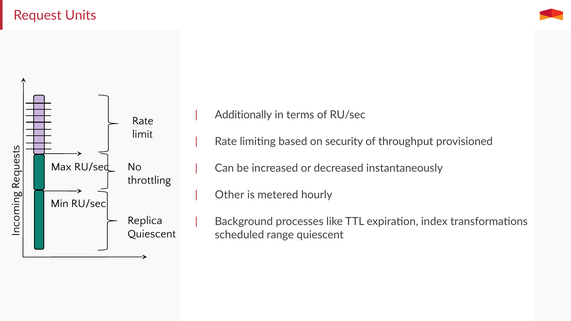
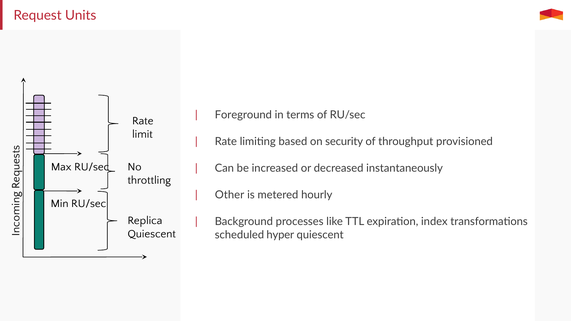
Additionally: Additionally -> Foreground (243, 115)
range: range -> hyper (280, 235)
